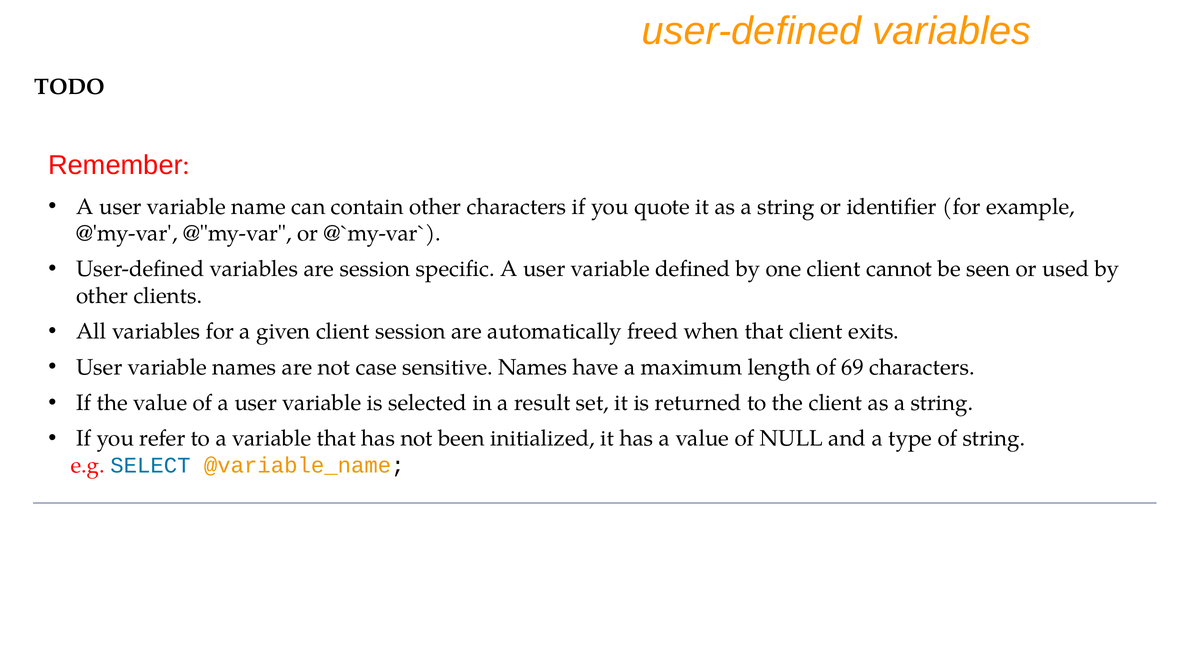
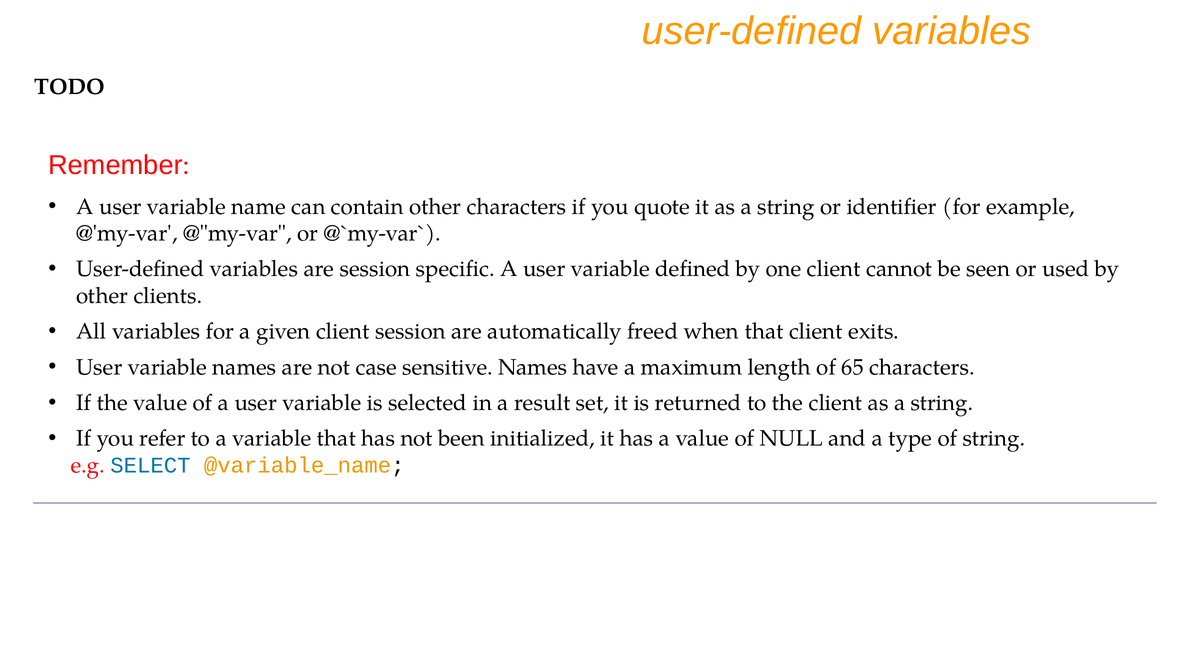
69: 69 -> 65 (853, 367)
